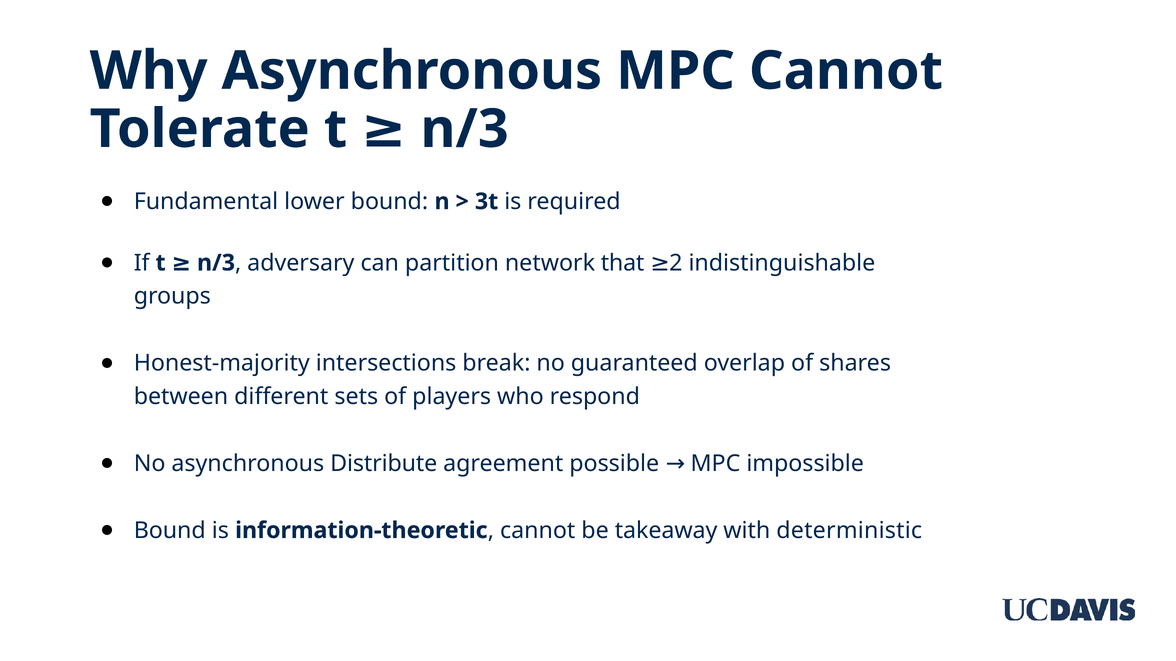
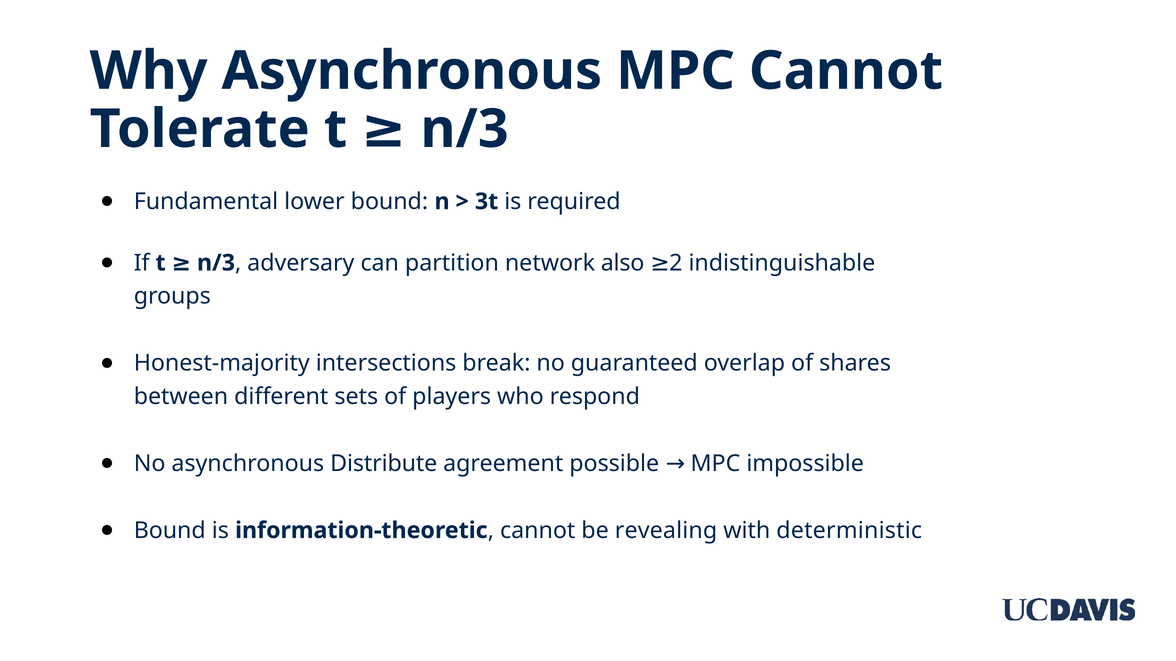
that: that -> also (623, 263)
takeaway: takeaway -> revealing (666, 531)
